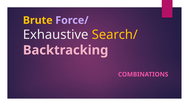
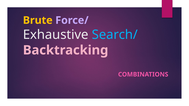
Search/ colour: yellow -> light blue (115, 35)
